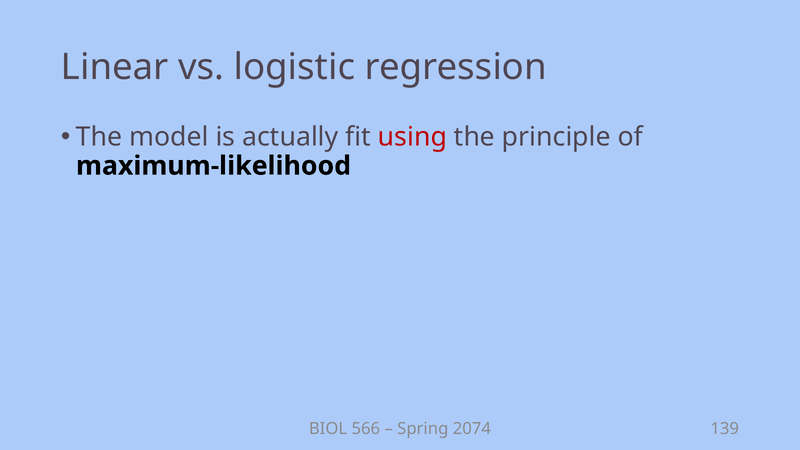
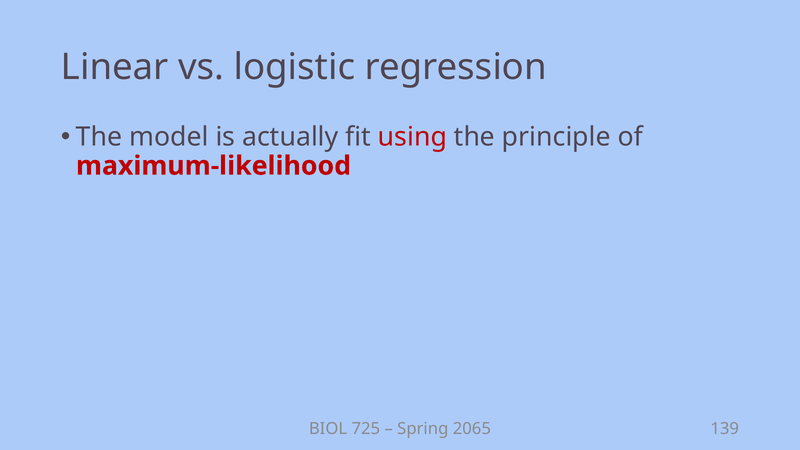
maximum-likelihood colour: black -> red (214, 166)
566: 566 -> 725 (366, 429)
2074: 2074 -> 2065 (472, 429)
